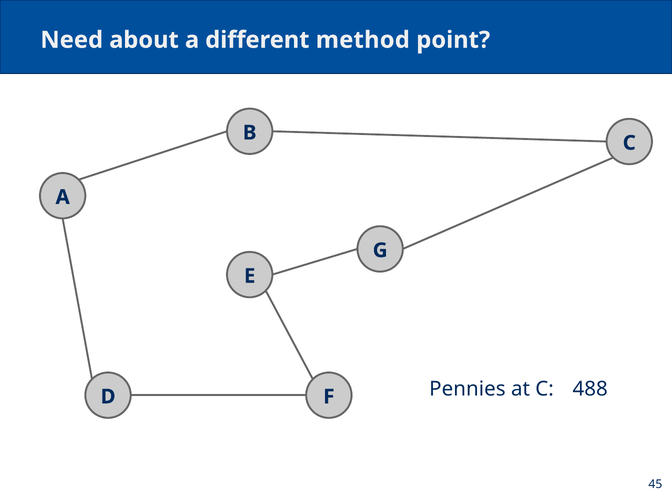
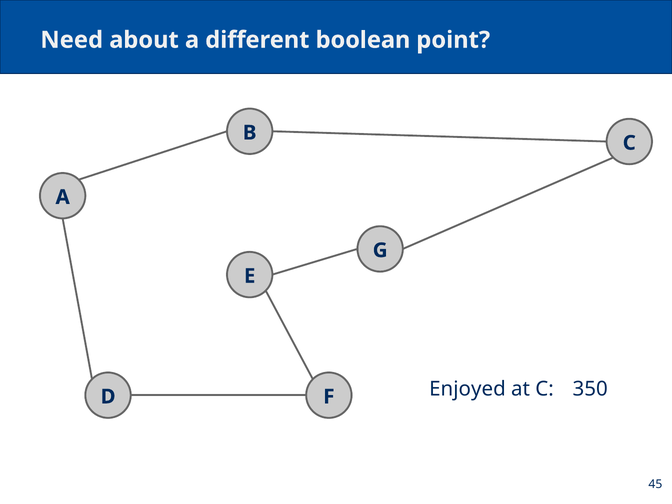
method: method -> boolean (363, 40)
Pennies: Pennies -> Enjoyed (467, 389)
488: 488 -> 350 (590, 389)
